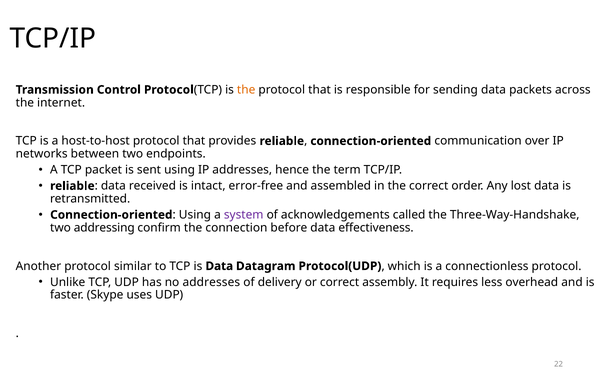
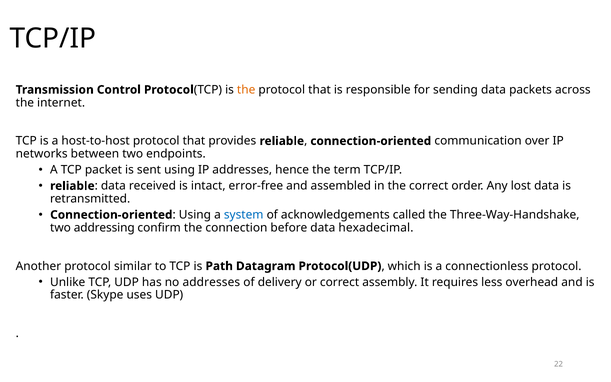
system colour: purple -> blue (244, 215)
effectiveness: effectiveness -> hexadecimal (376, 228)
is Data: Data -> Path (219, 266)
